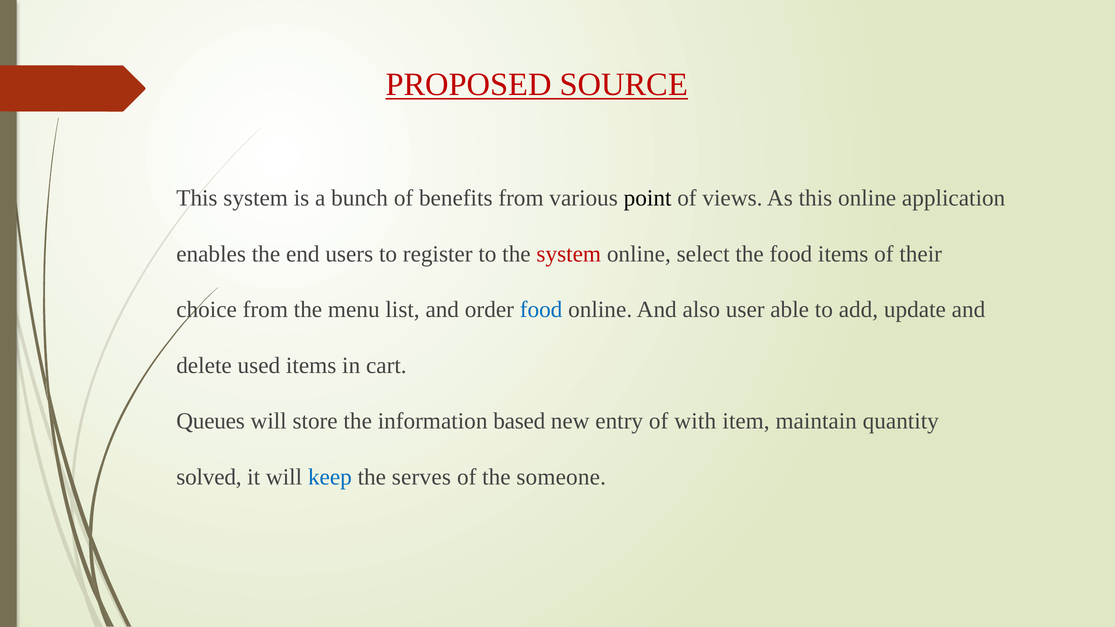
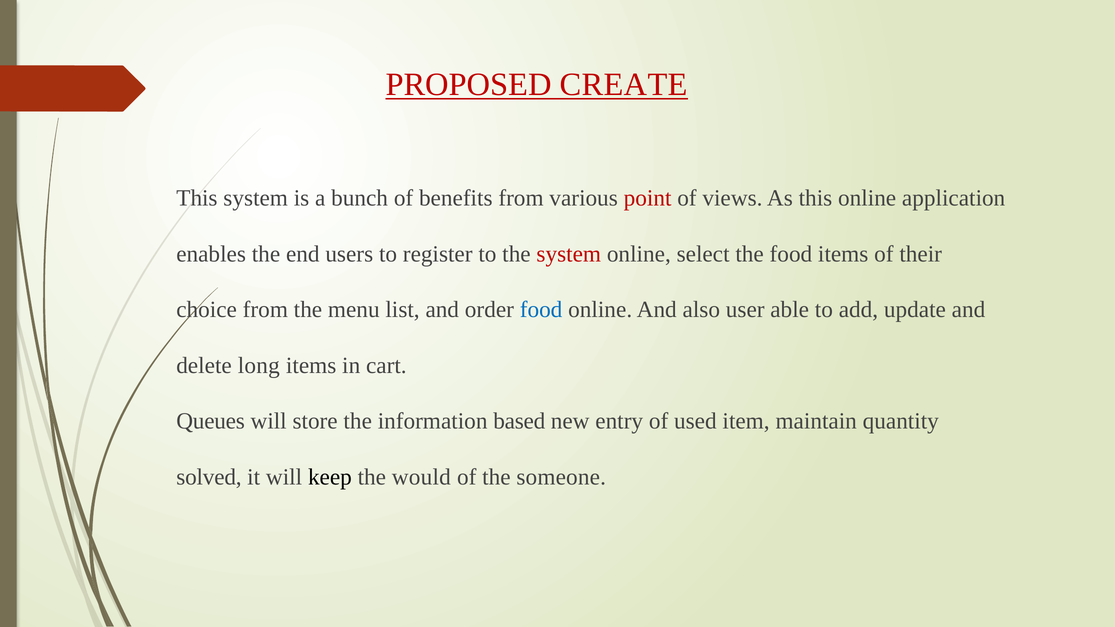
SOURCE: SOURCE -> CREATE (624, 84)
point colour: black -> red (648, 198)
used: used -> long (259, 365)
with: with -> used (695, 421)
keep colour: blue -> black (330, 477)
serves: serves -> would (421, 477)
